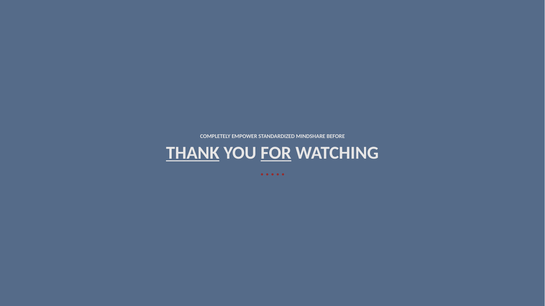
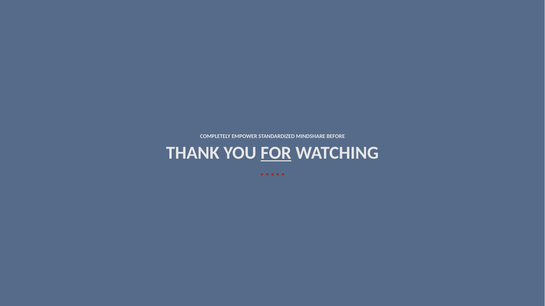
THANK underline: present -> none (193, 153)
